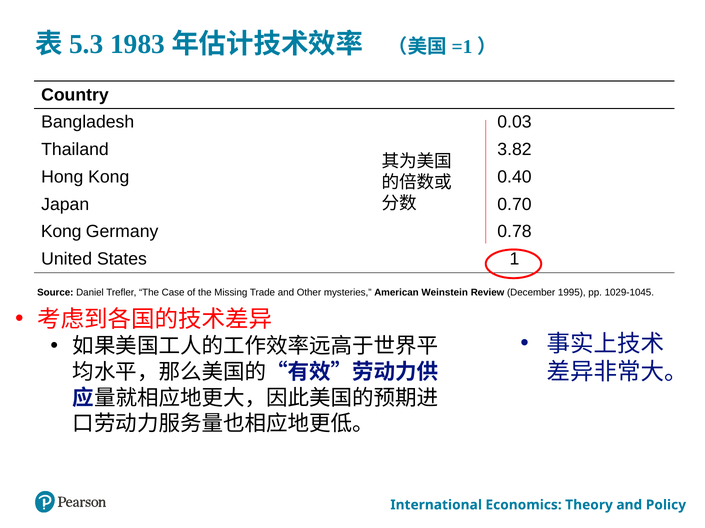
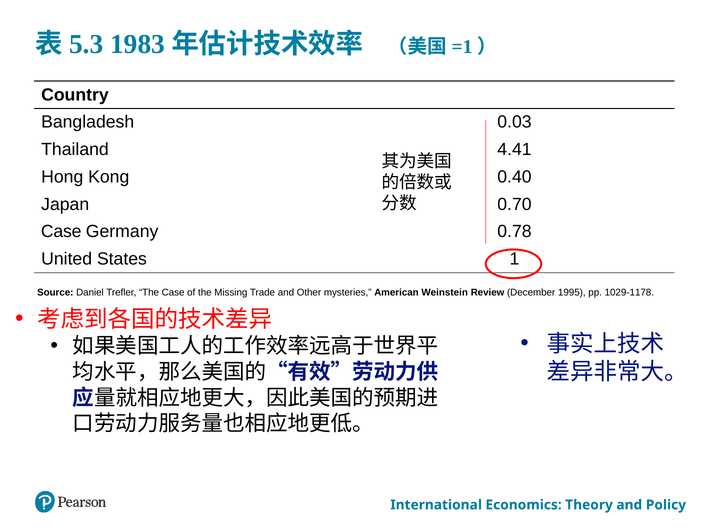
3.82: 3.82 -> 4.41 (514, 150)
Kong: Kong -> Case (61, 232)
1029-1045: 1029-1045 -> 1029-1178 (629, 293)
